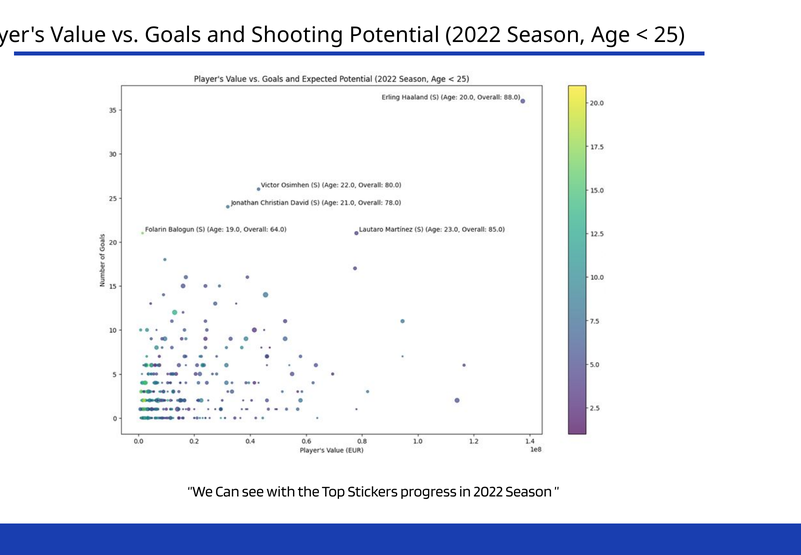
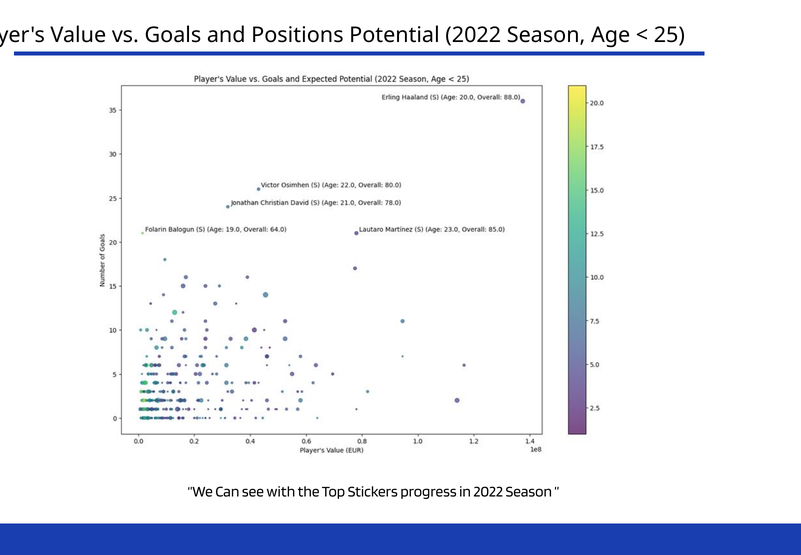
Shooting: Shooting -> Positions (297, 35)
